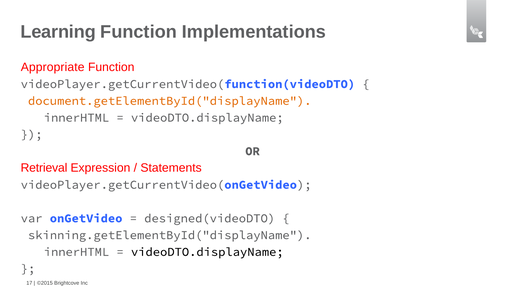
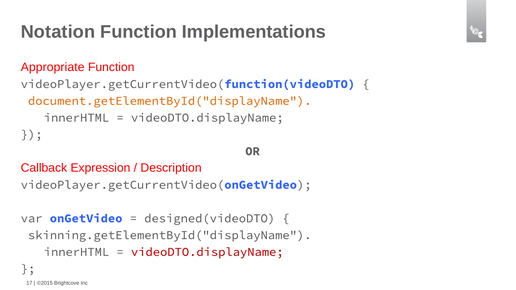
Learning: Learning -> Notation (58, 32)
Retrieval: Retrieval -> Callback (44, 168)
Statements: Statements -> Description (171, 168)
videoDTO.displayName colour: black -> red (207, 252)
